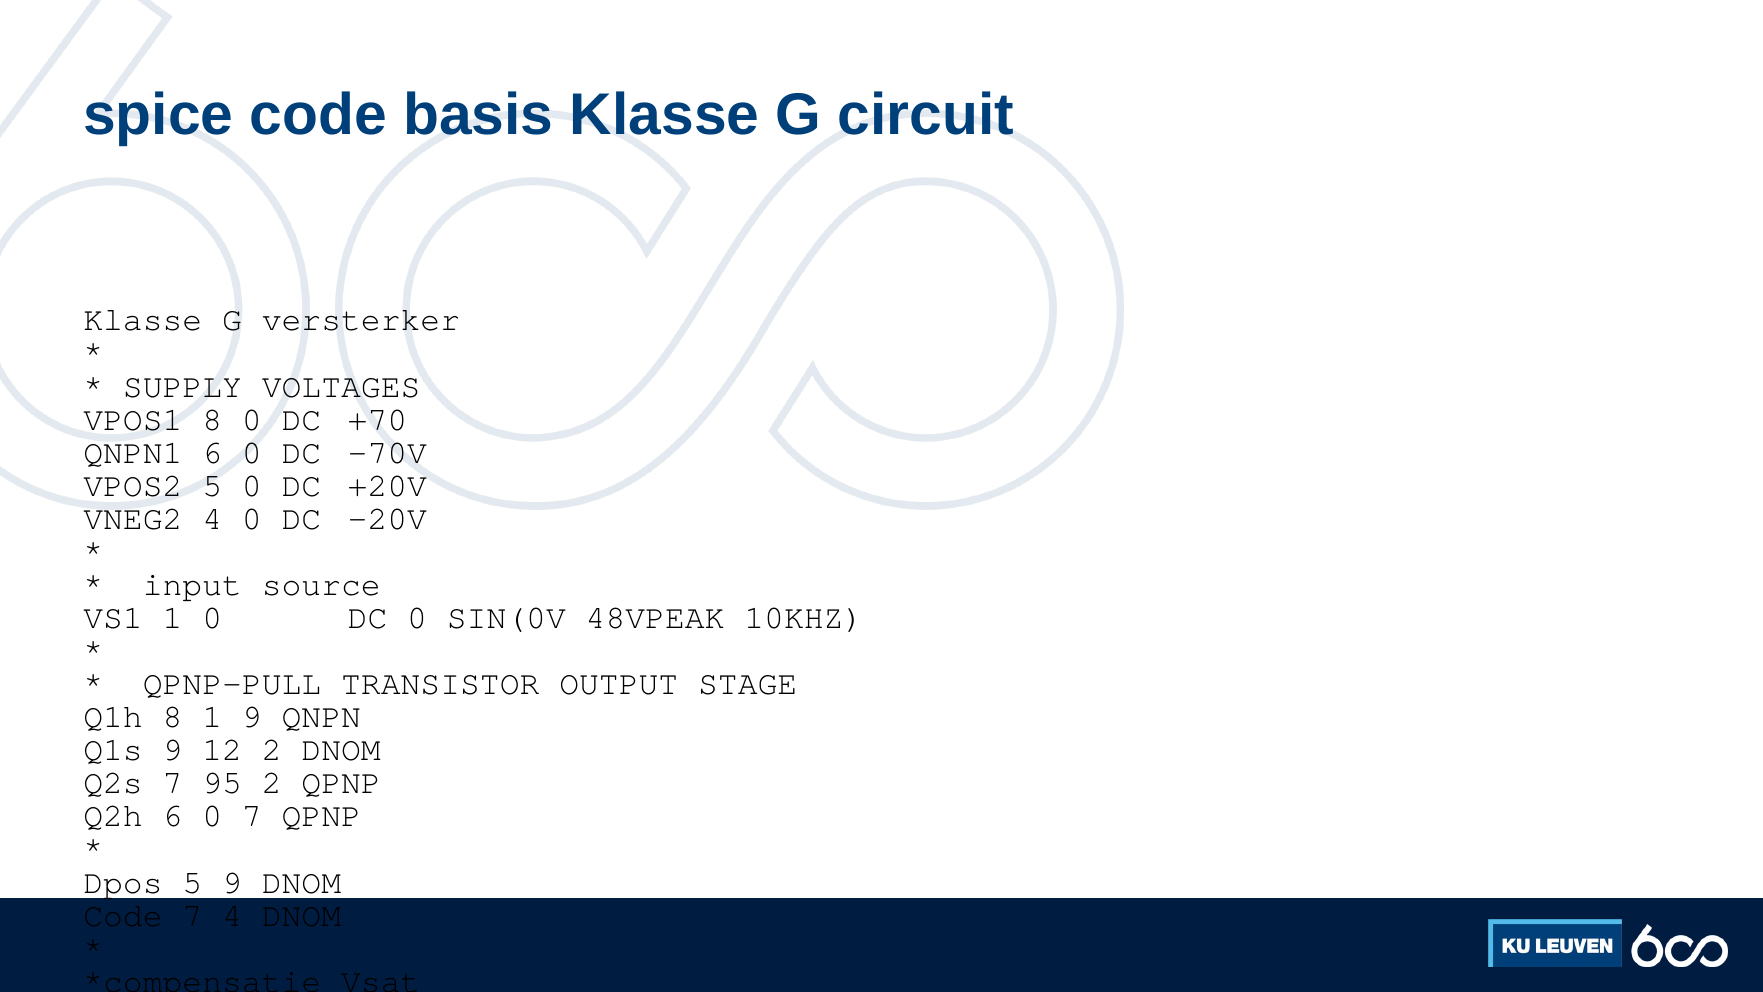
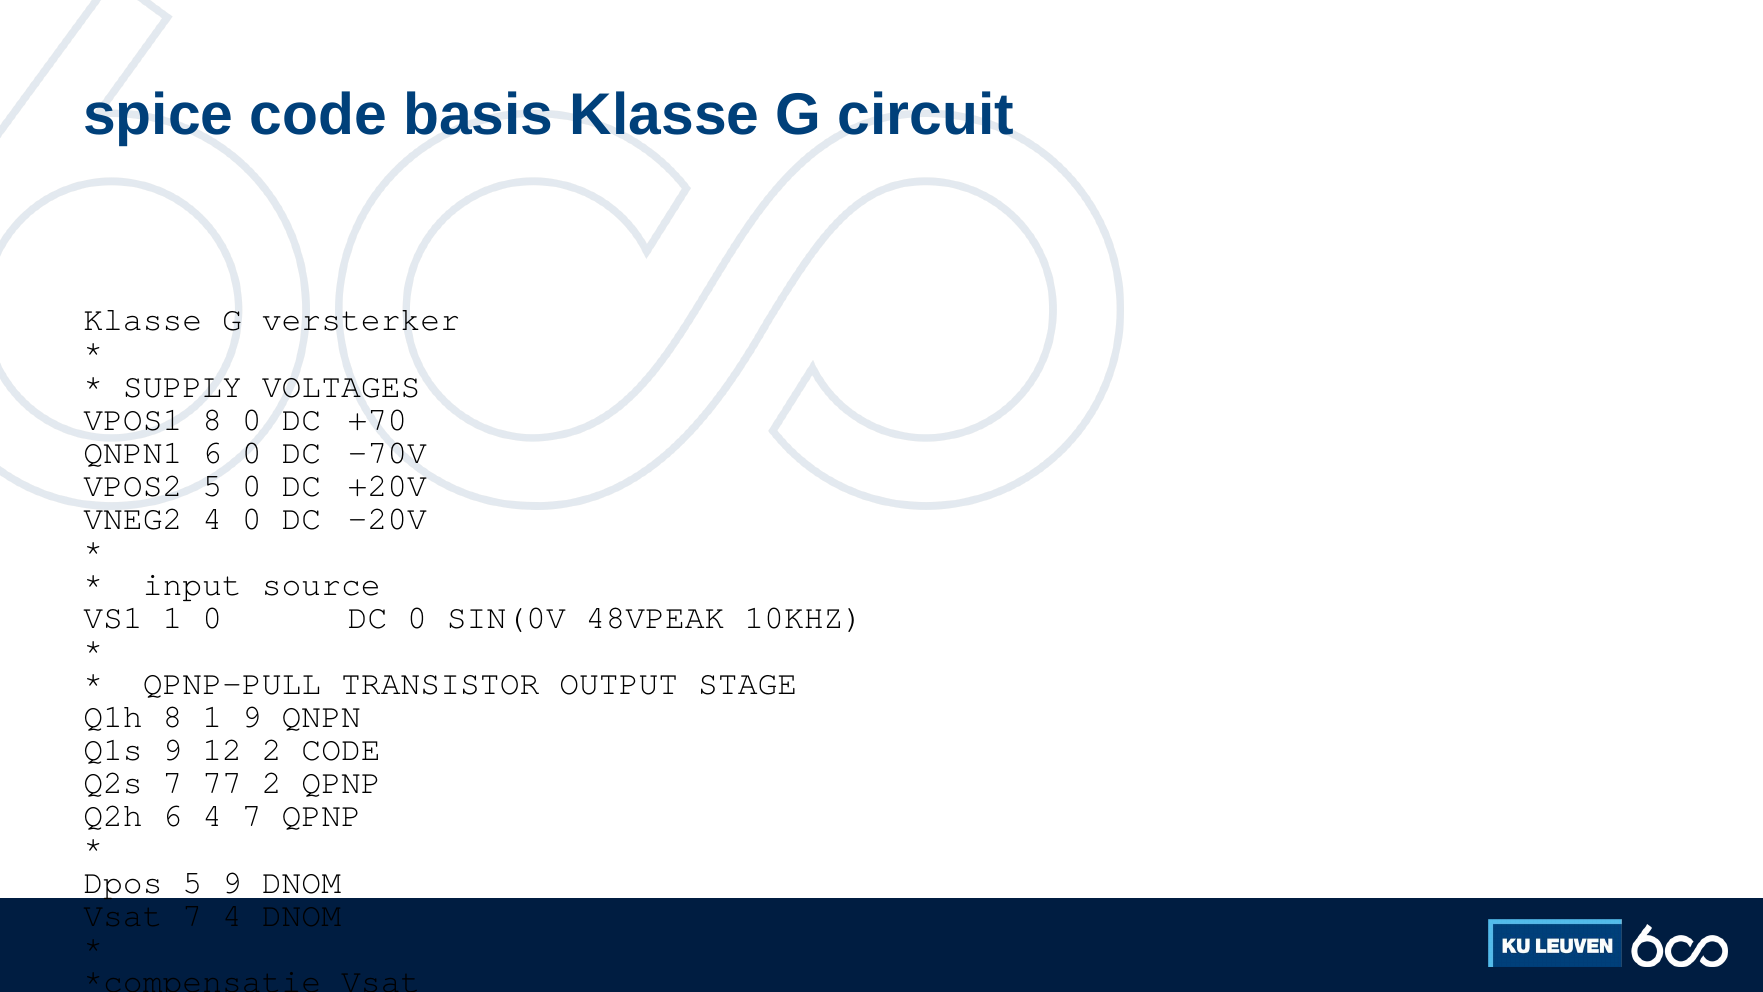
2 DNOM: DNOM -> CODE (341, 750)
95: 95 -> 77 (222, 783)
Q2h 6 0: 0 -> 4 (212, 816)
Code: Code -> Vsat (123, 915)
